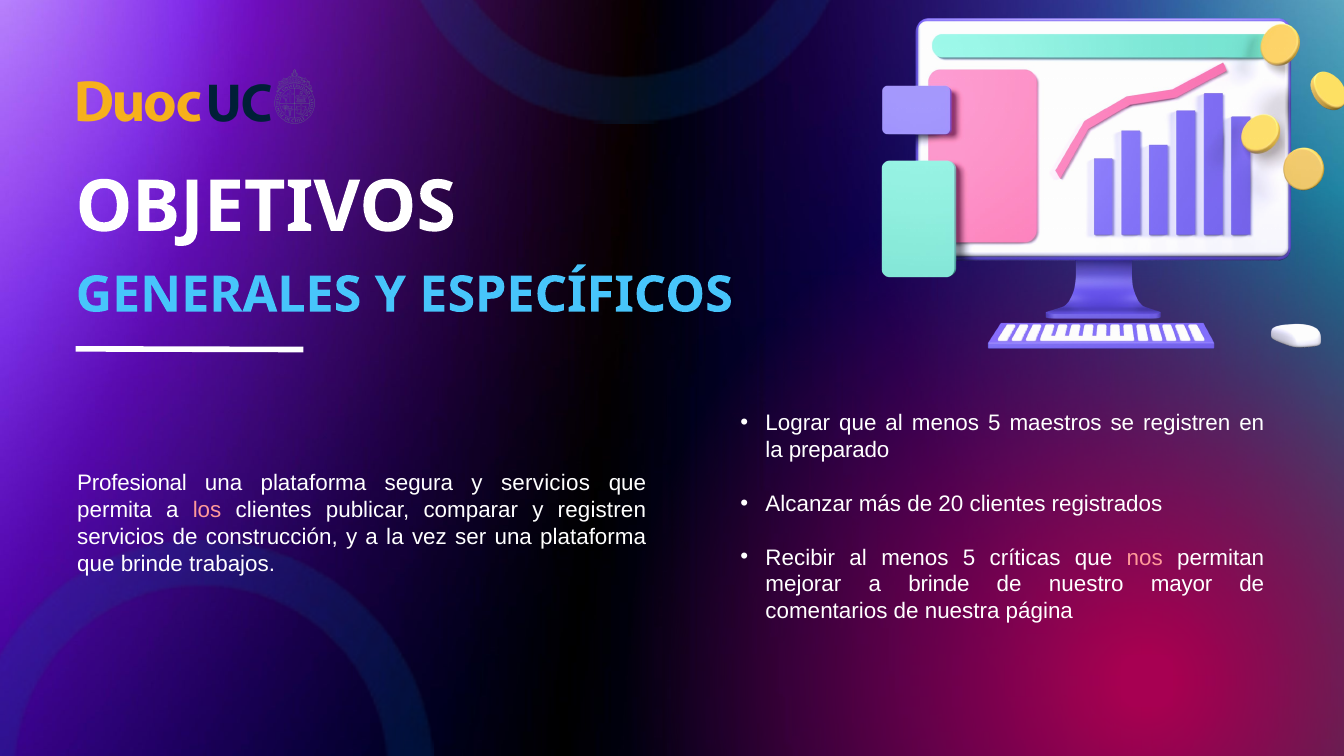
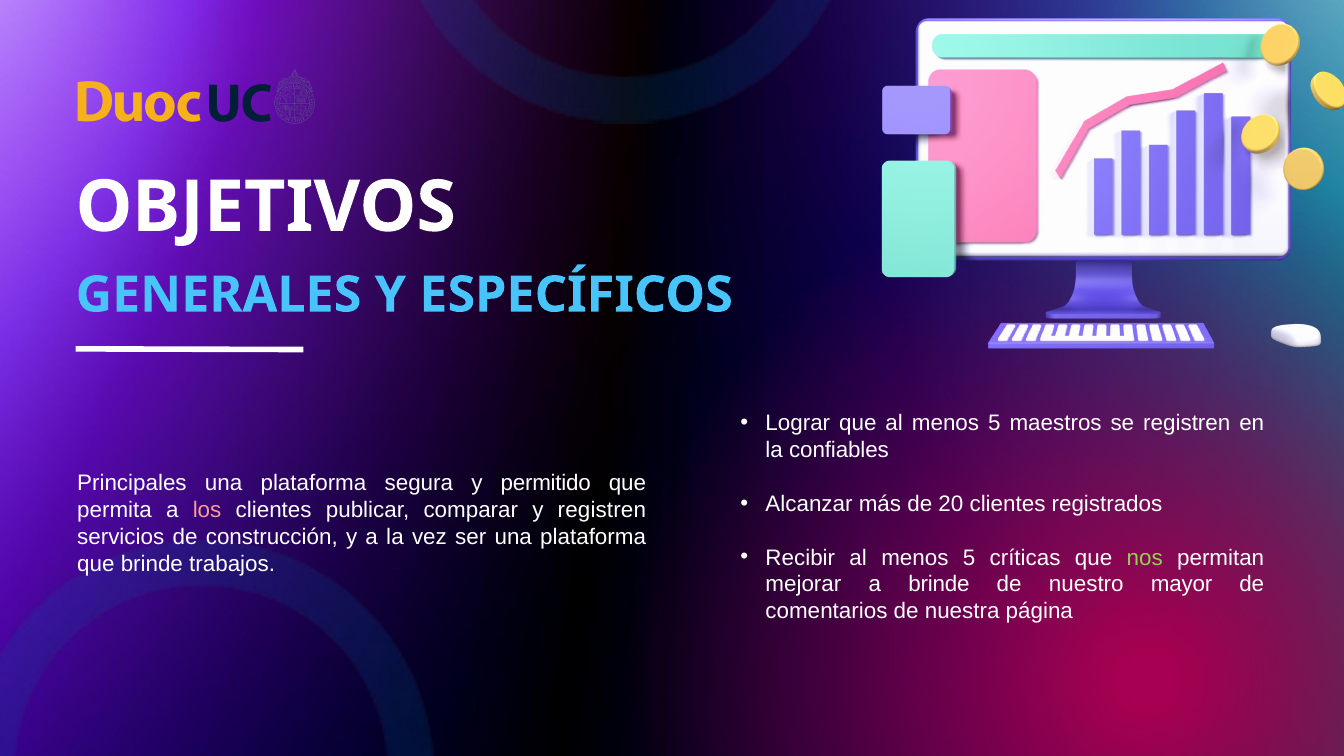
preparado: preparado -> confiables (839, 450)
Profesional: Profesional -> Principales (132, 483)
y servicios: servicios -> permitido (546, 483)
nos colour: pink -> light green (1145, 558)
